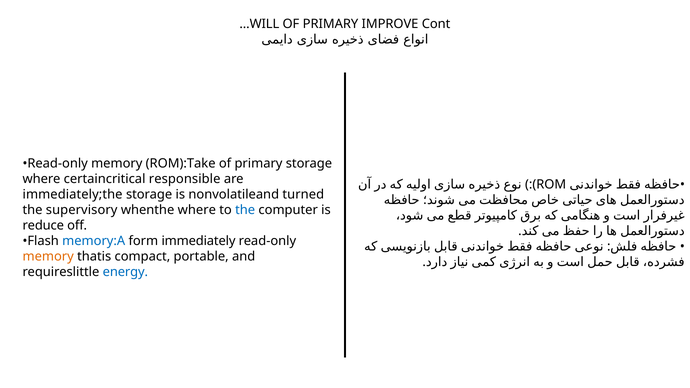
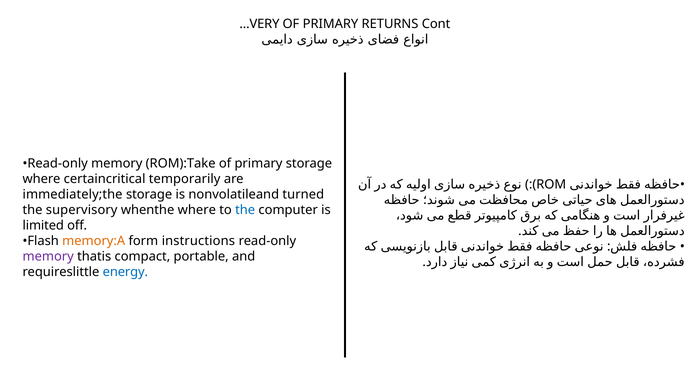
WILL: WILL -> VERY (264, 24)
IMPROVE: IMPROVE -> RETURNS (390, 24)
responsible: responsible -> temporarily (185, 179)
reduce: reduce -> limited (43, 225)
memory:A colour: blue -> orange (94, 241)
immediately: immediately -> instructions (198, 241)
memory colour: orange -> purple (48, 256)
